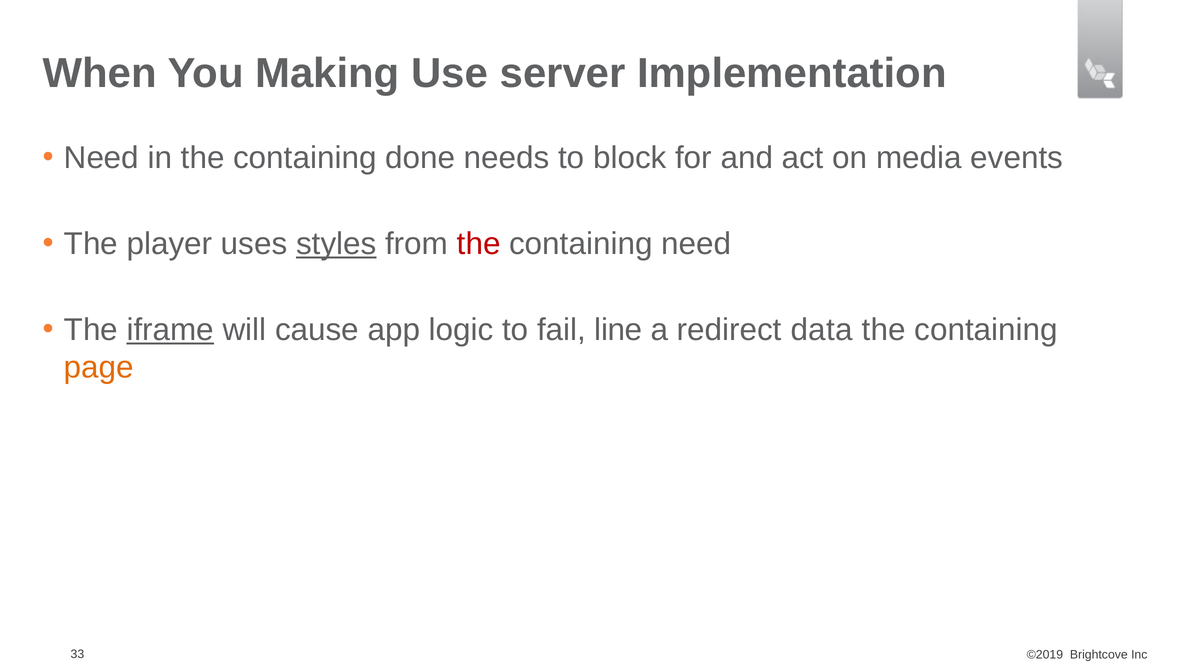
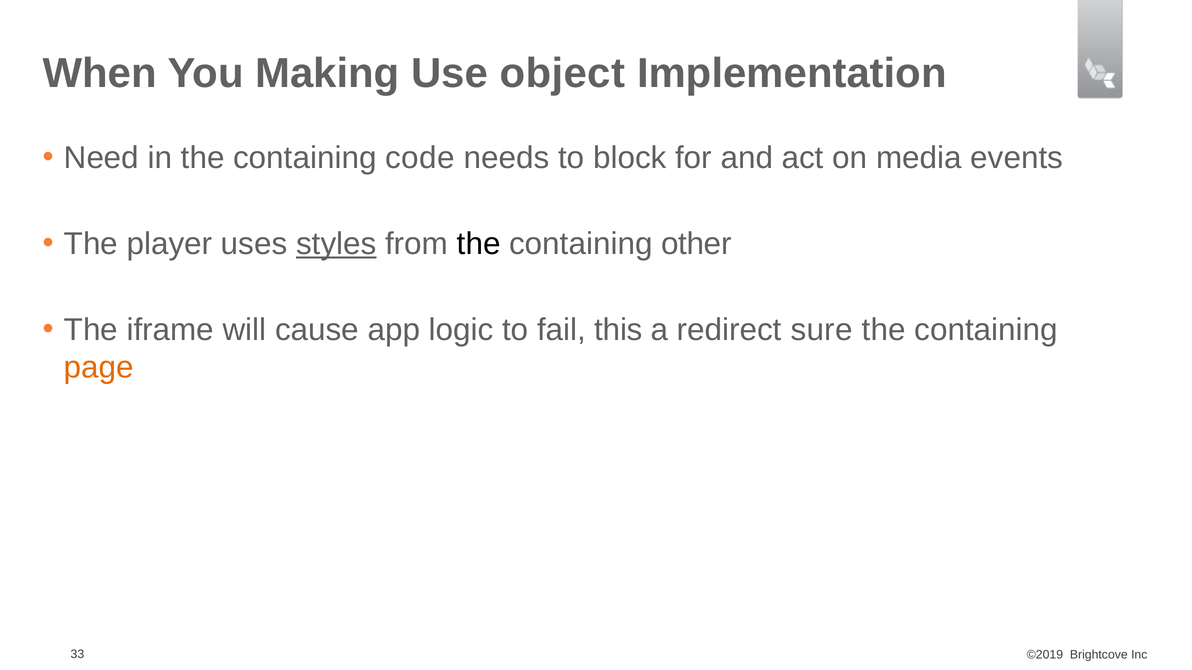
server: server -> object (562, 73)
done: done -> code (420, 158)
the colour: red -> black (479, 244)
containing need: need -> other (696, 244)
iframe underline: present -> none (170, 330)
line: line -> this (618, 330)
data: data -> sure (822, 330)
